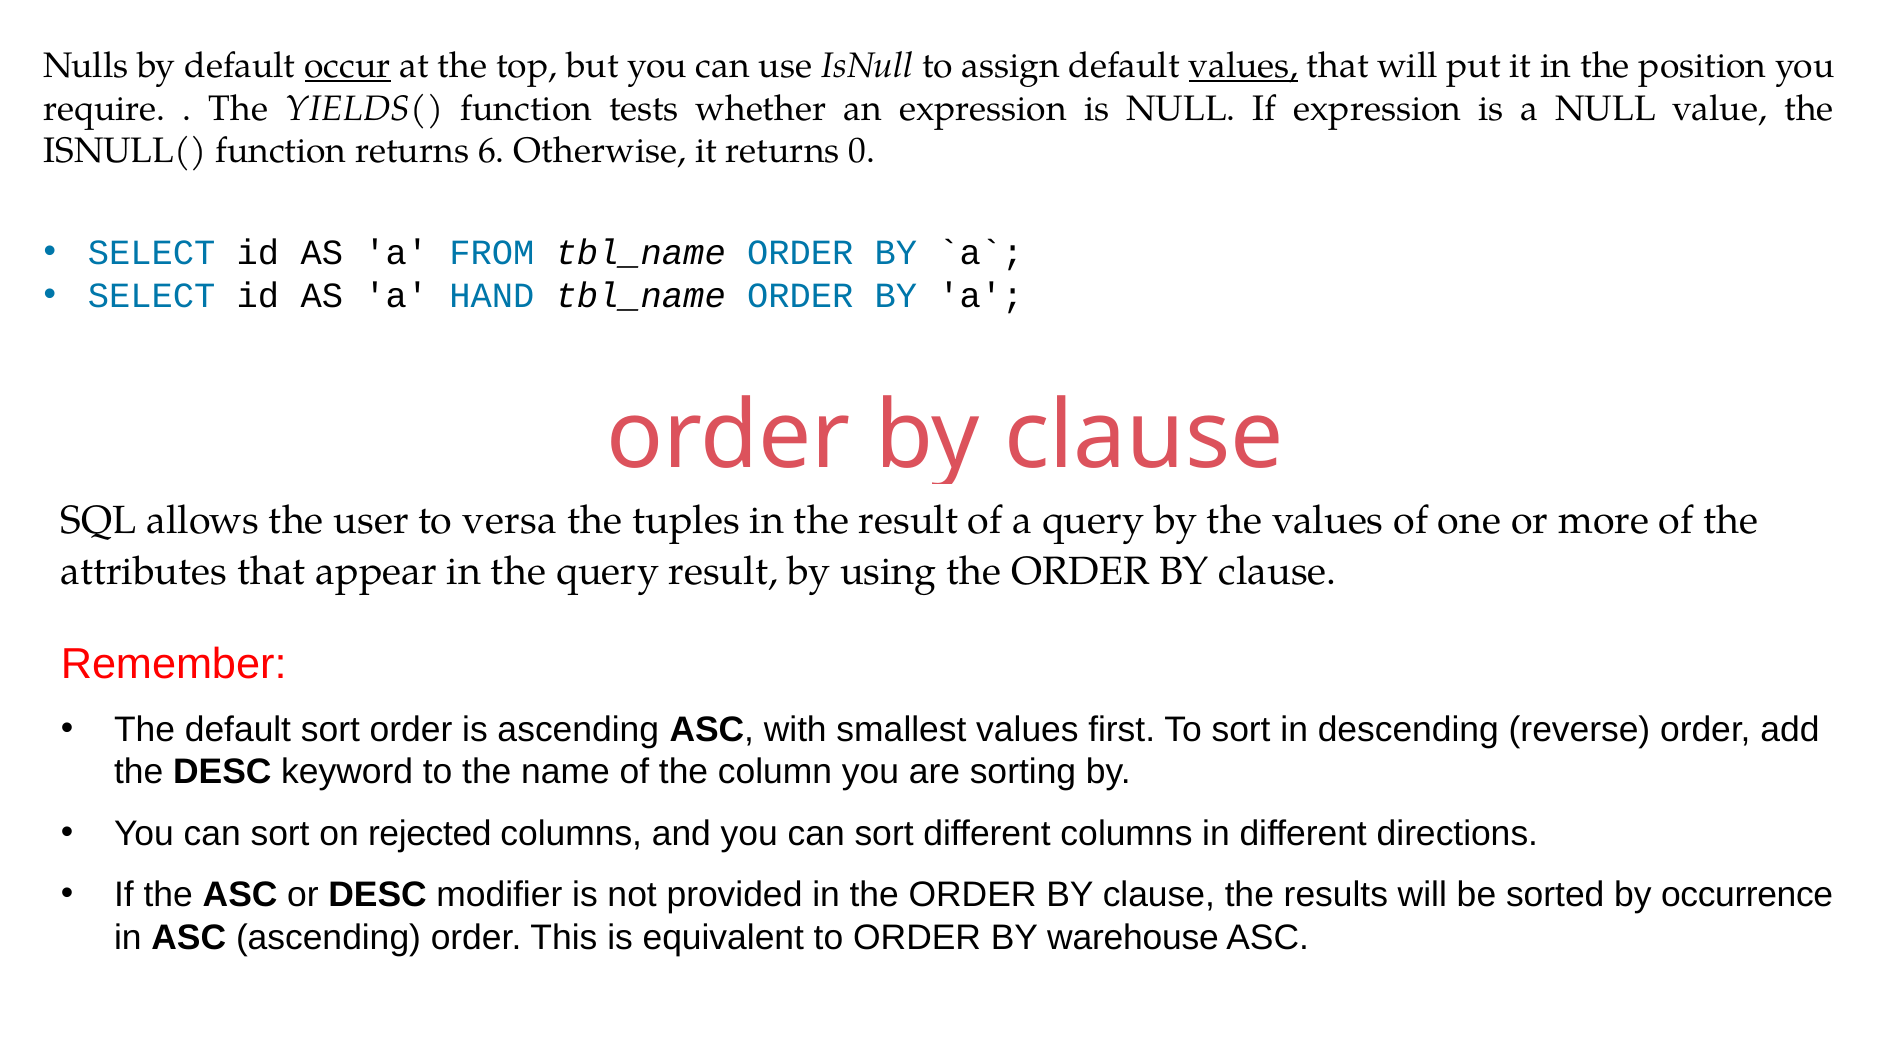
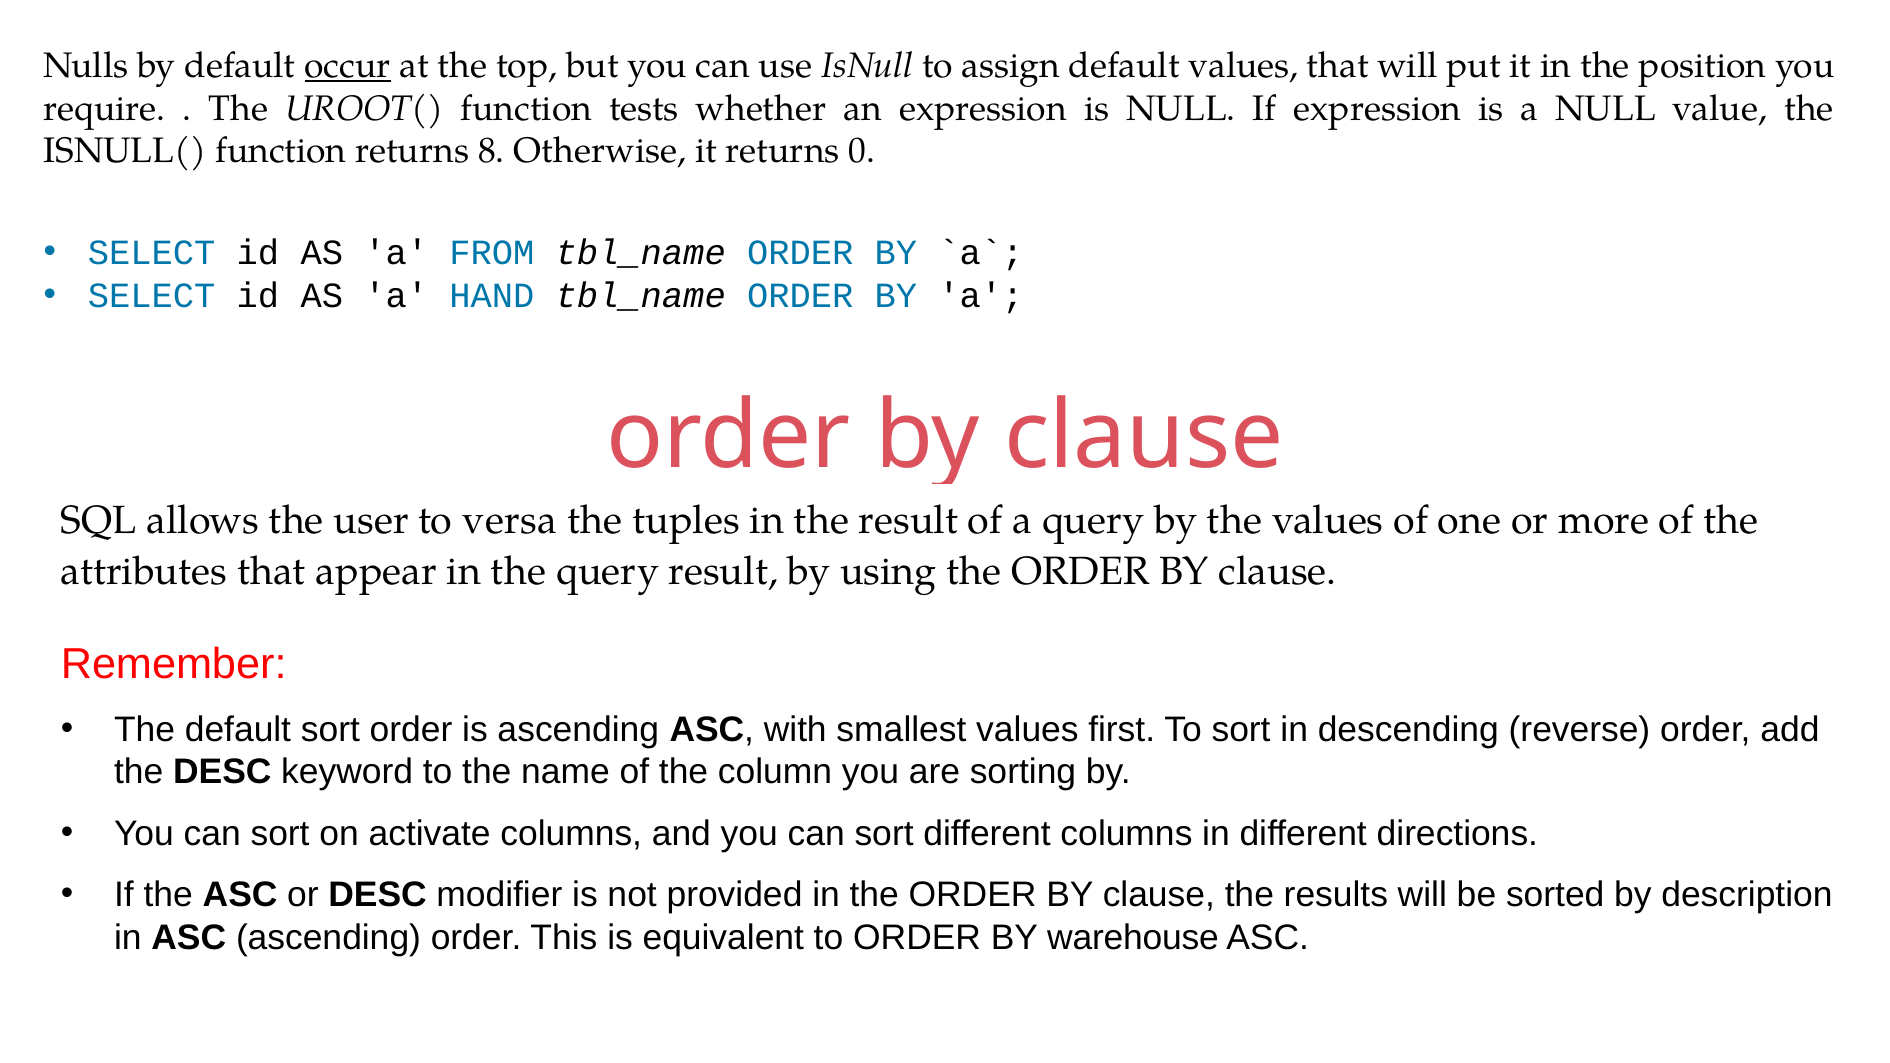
values underline: present -> none (1243, 66)
YIELDS(: YIELDS( -> UROOT( (365, 109)
6: 6 -> 8 (492, 151)
rejected: rejected -> activate (430, 834)
occurrence: occurrence -> description (1747, 895)
